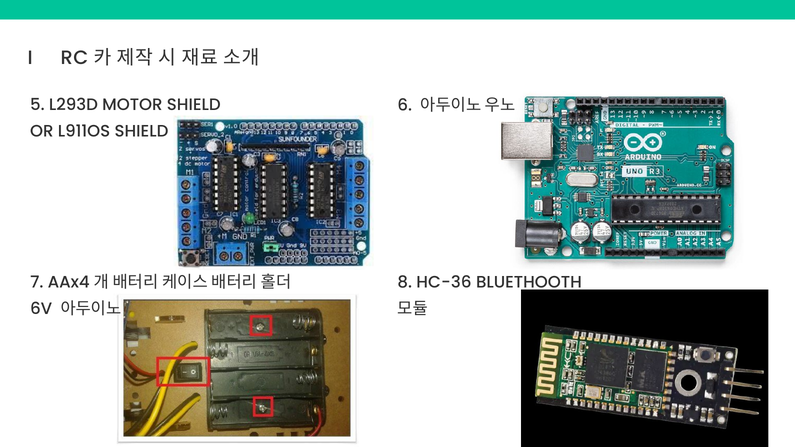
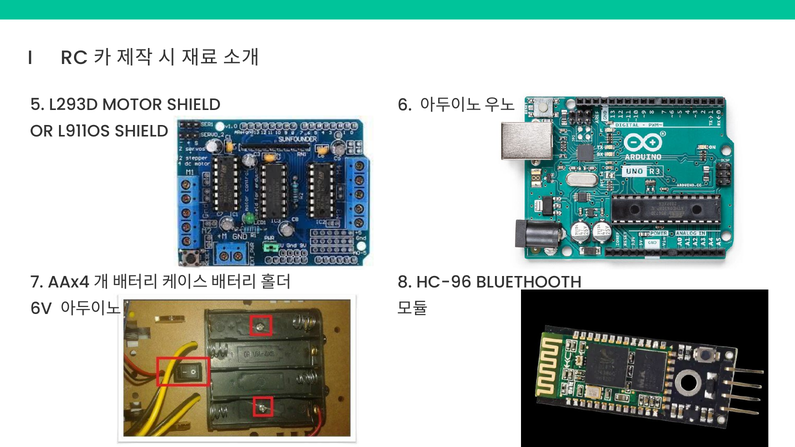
HC-36: HC-36 -> HC-96 (444, 282)
